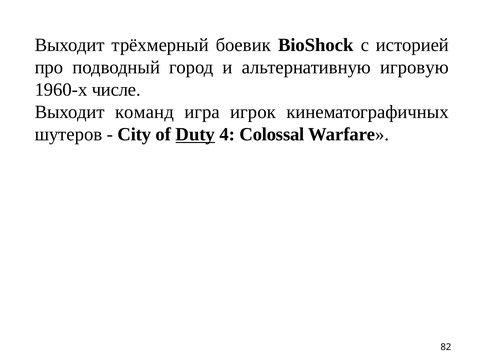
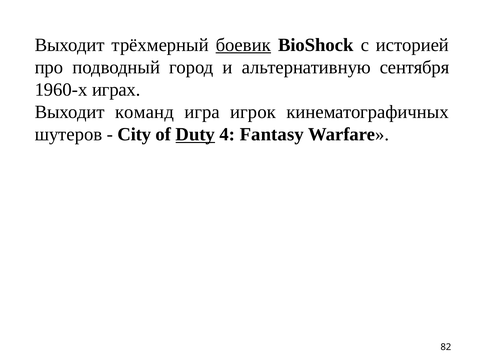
боевик underline: none -> present (243, 45)
игровую: игровую -> сентября (415, 67)
числе: числе -> играх (116, 90)
Colossal: Colossal -> Fantasy (272, 134)
